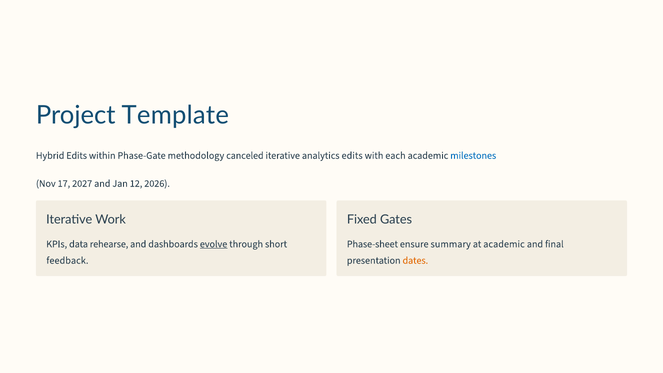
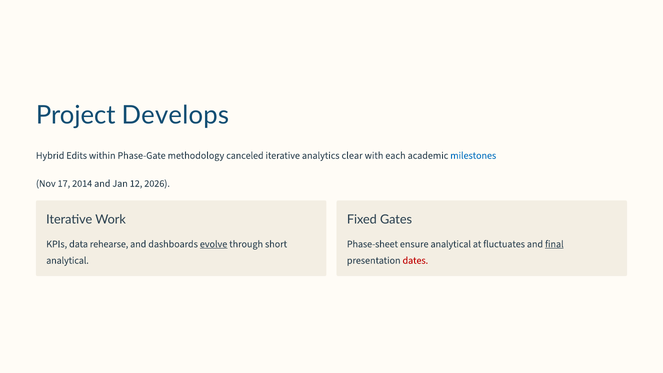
Template: Template -> Develops (175, 115)
analytics edits: edits -> clear (352, 155)
2027: 2027 -> 2014 (82, 183)
ensure summary: summary -> analytical (451, 244)
at academic: academic -> fluctuates (504, 244)
final underline: none -> present (554, 244)
feedback: feedback -> analytical (68, 260)
dates colour: orange -> red (415, 260)
